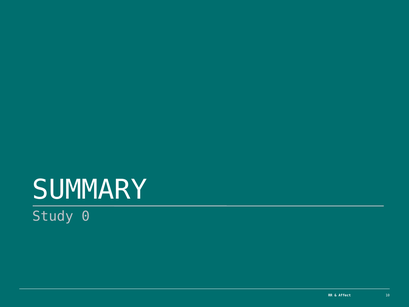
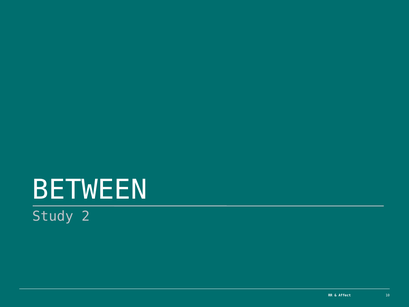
SUMMARY: SUMMARY -> BETWEEN (90, 190)
0: 0 -> 2 (86, 216)
